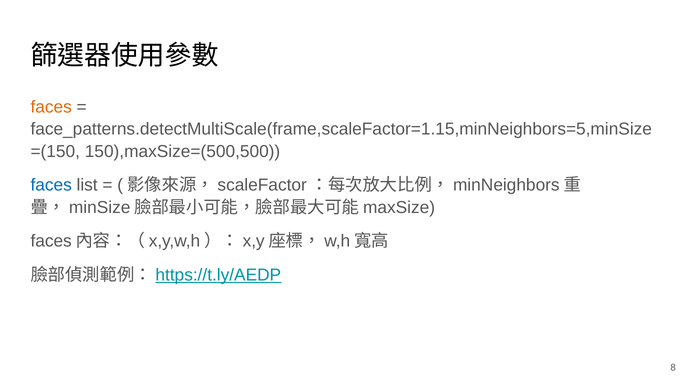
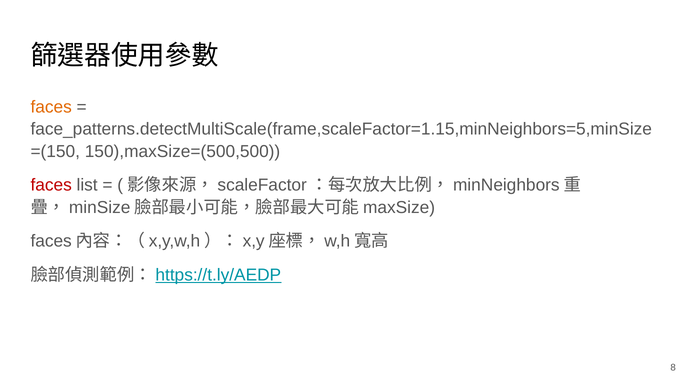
faces colour: blue -> red (51, 185)
